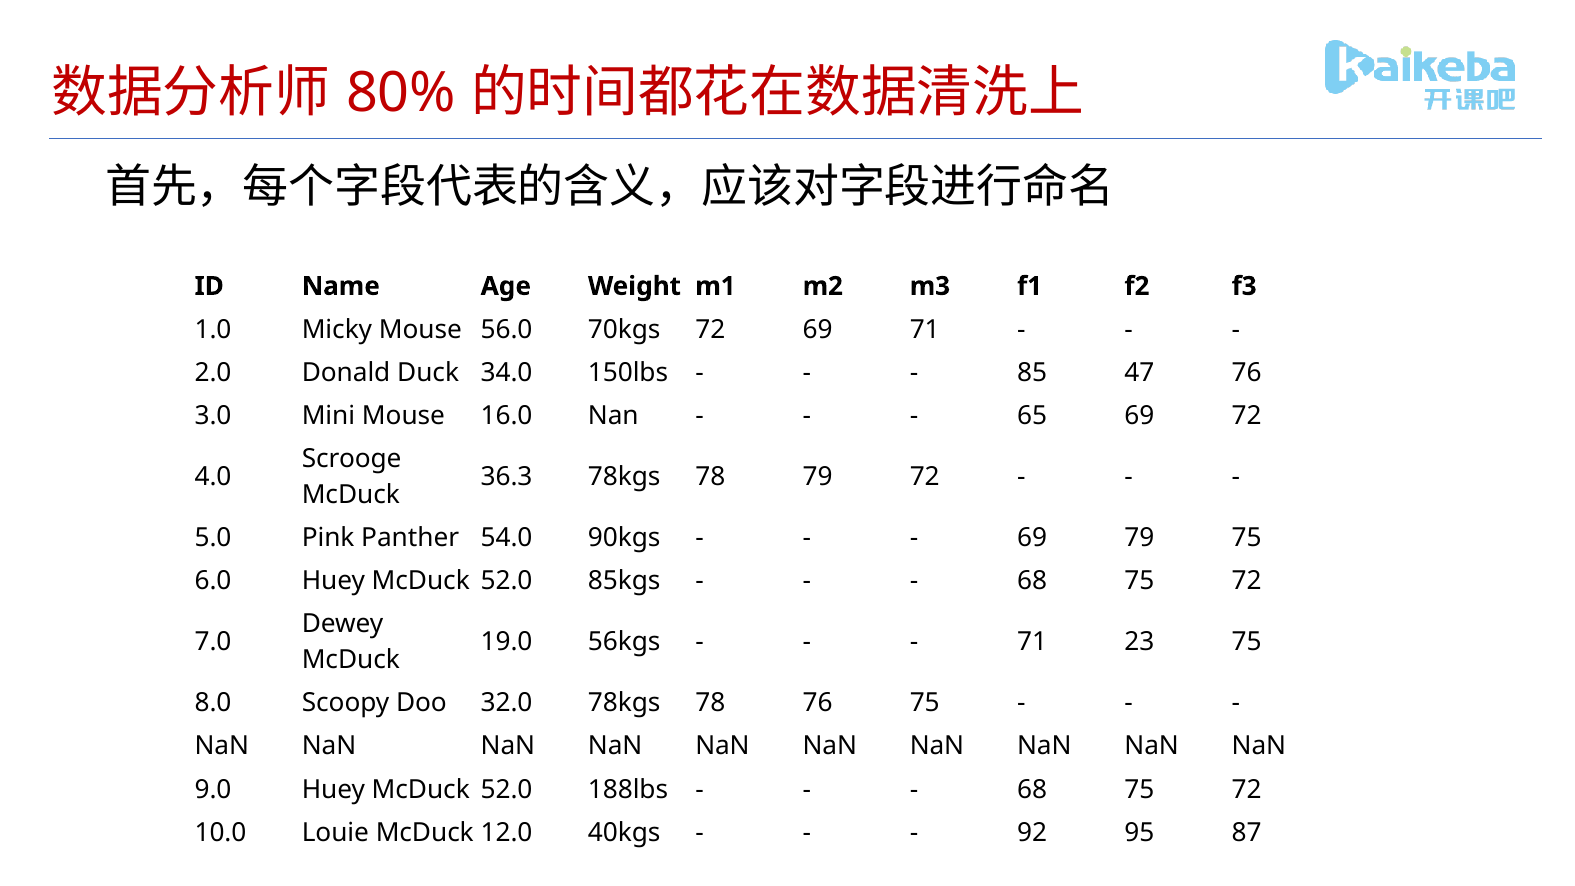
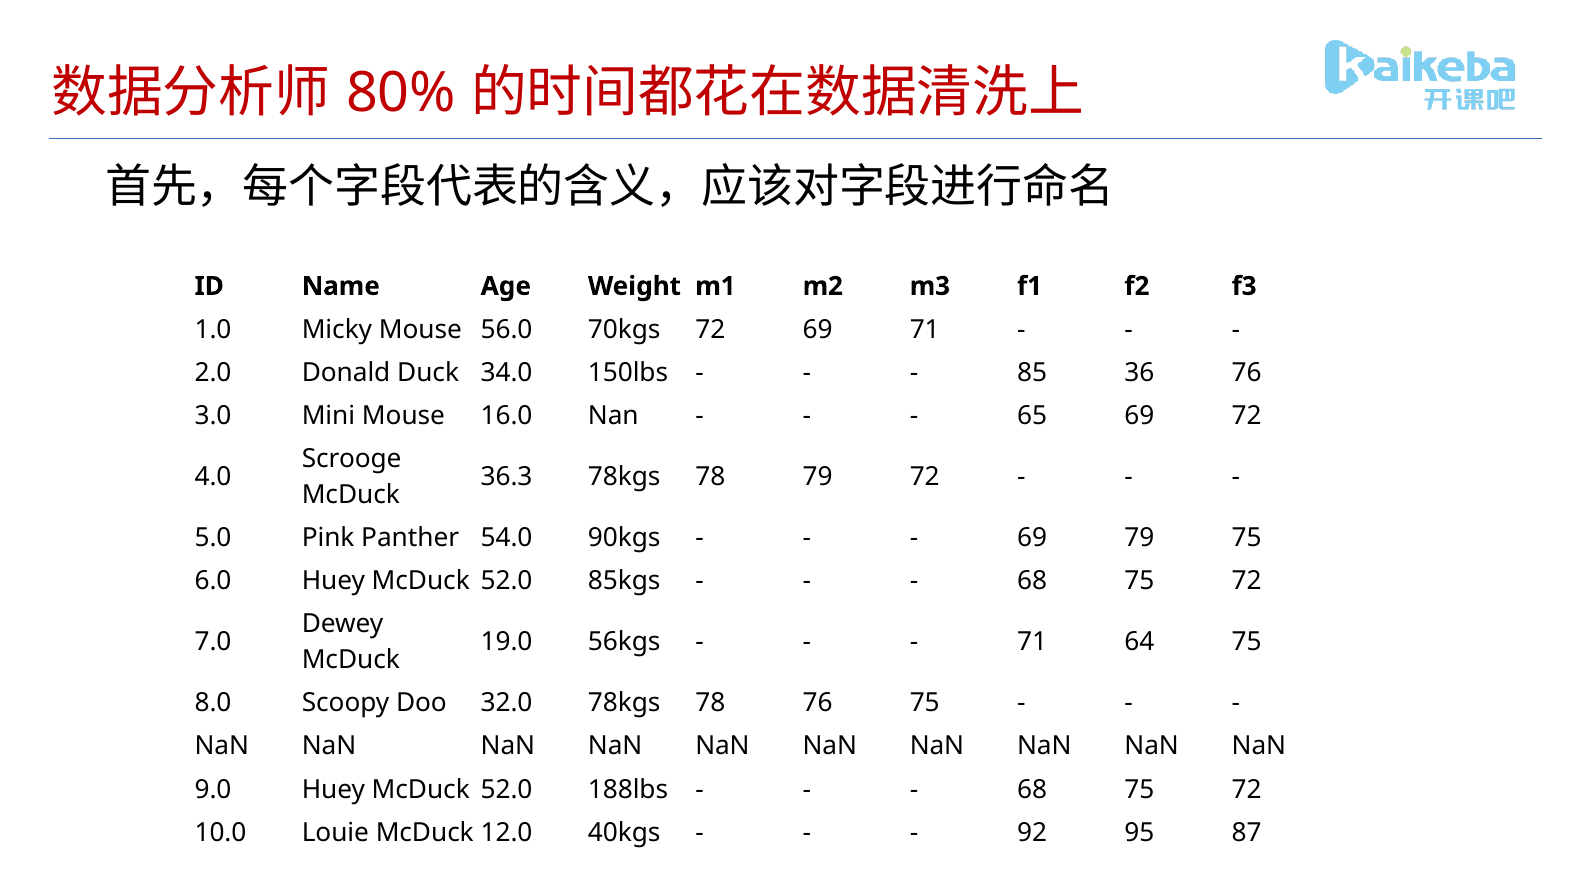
47: 47 -> 36 (1139, 373)
23: 23 -> 64 (1139, 642)
